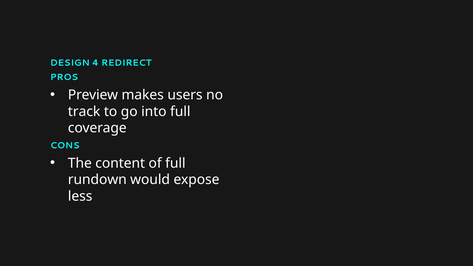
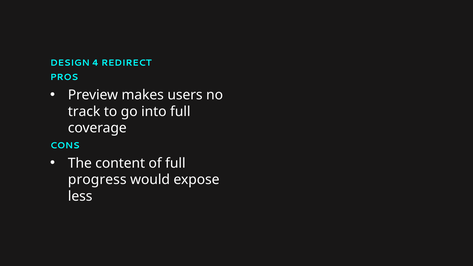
rundown: rundown -> progress (97, 180)
